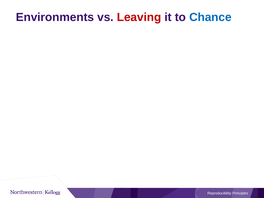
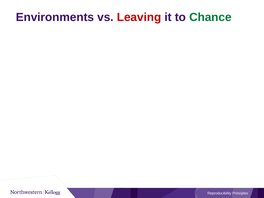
Chance colour: blue -> green (210, 17)
